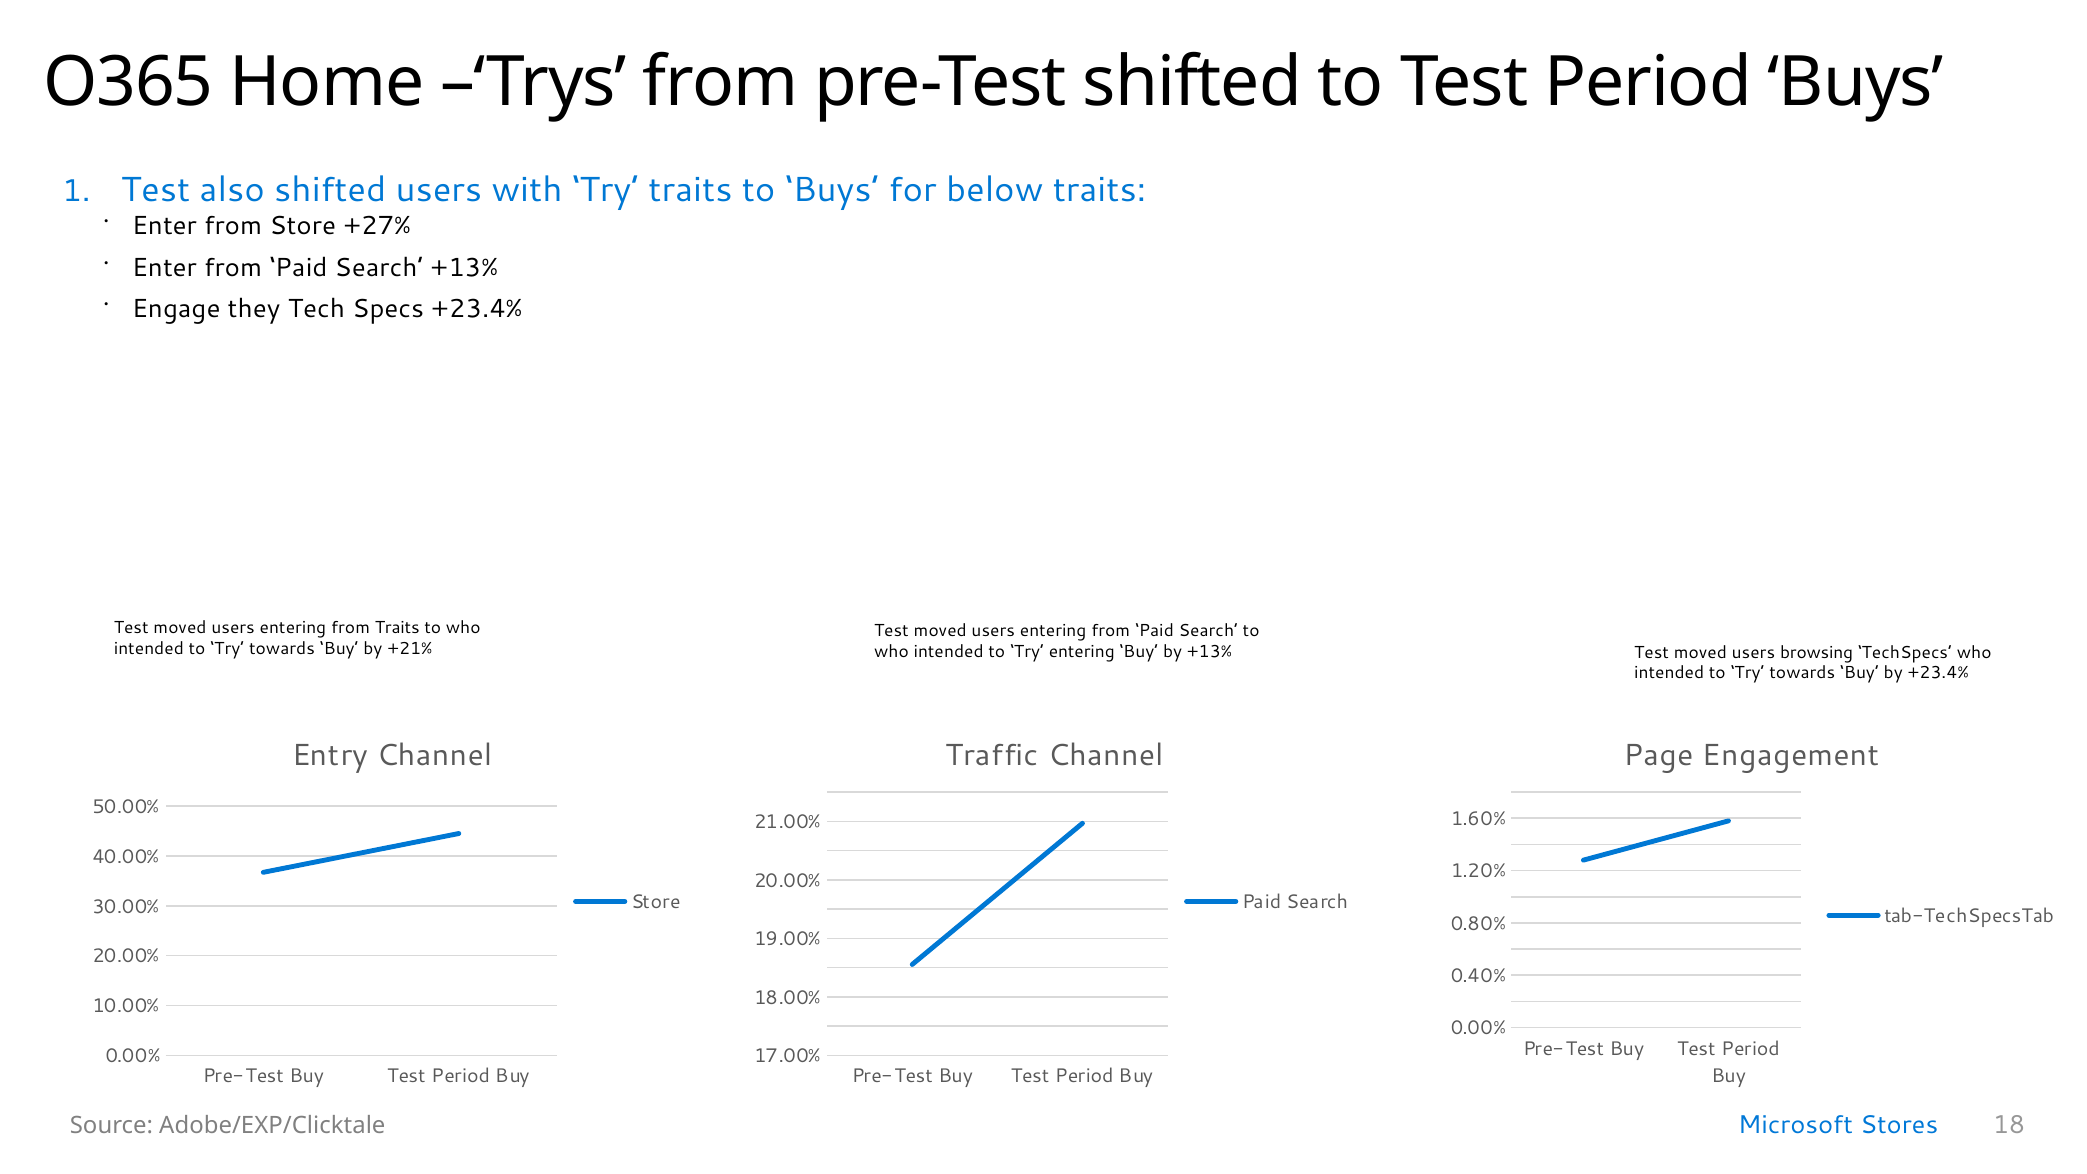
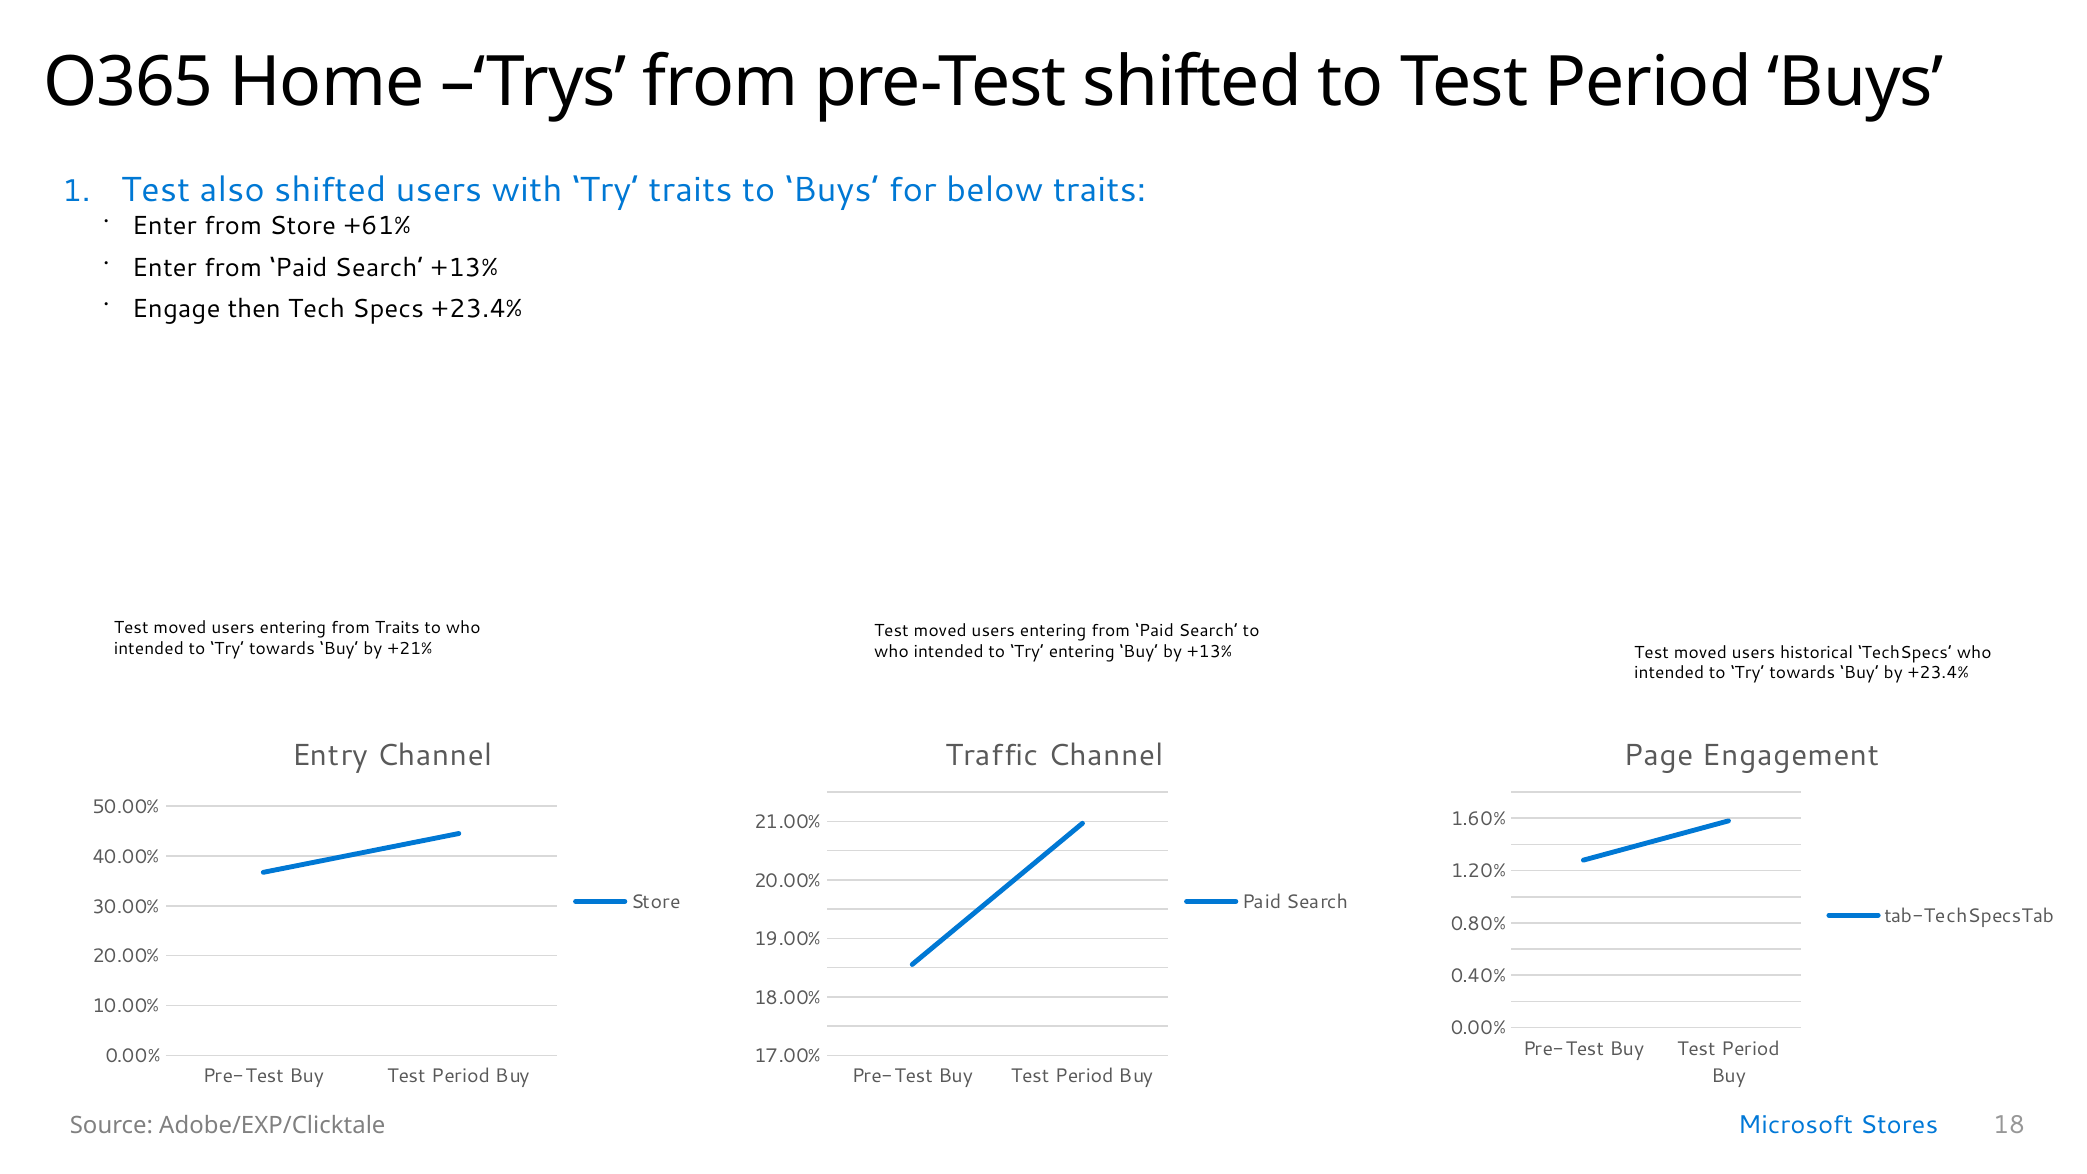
+27%: +27% -> +61% (377, 226)
they: they -> then (254, 309)
browsing: browsing -> historical (1817, 652)
